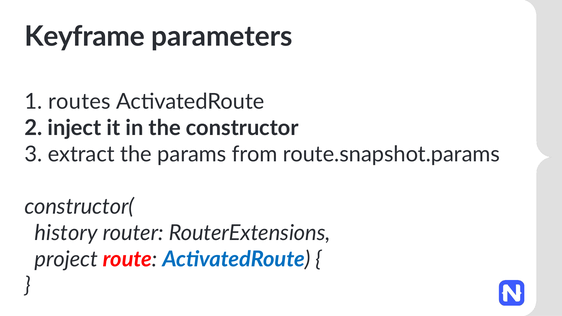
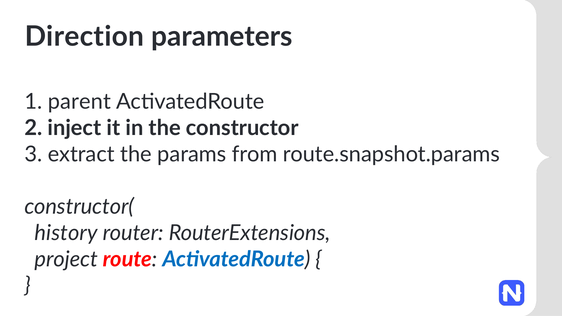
Keyframe: Keyframe -> Direction (84, 37)
routes: routes -> parent (79, 102)
